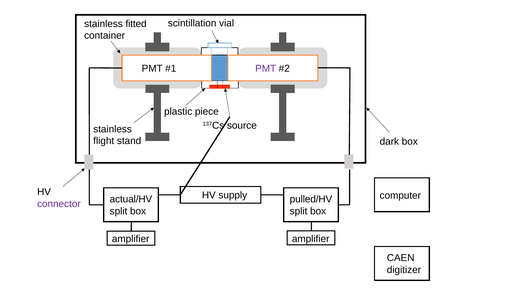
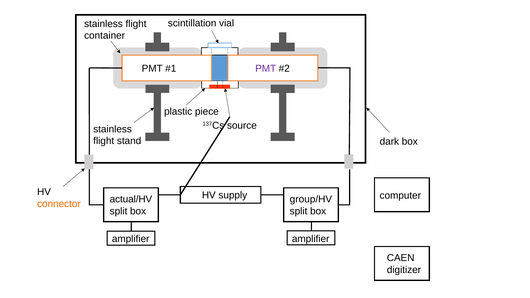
fitted: fitted -> flight (136, 24)
pulled/HV: pulled/HV -> group/HV (311, 199)
connector colour: purple -> orange (59, 204)
